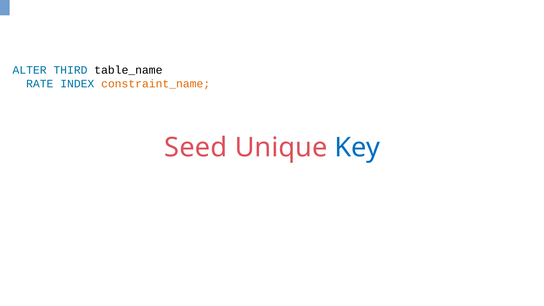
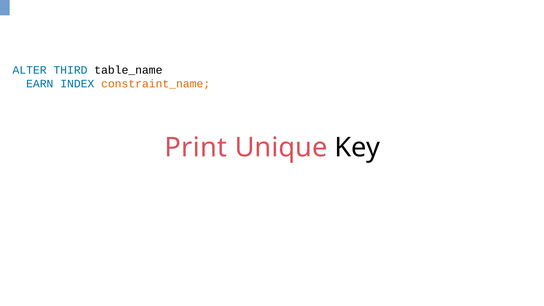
RATE: RATE -> EARN (40, 84)
Seed: Seed -> Print (196, 148)
Key colour: blue -> black (357, 148)
